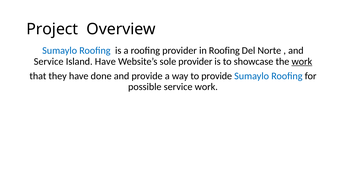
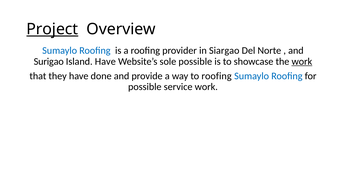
Project underline: none -> present (52, 29)
in Roofing: Roofing -> Siargao (224, 50)
Service: Service -> Surigao (49, 61)
sole provider: provider -> possible (195, 61)
to provide: provide -> roofing (217, 76)
